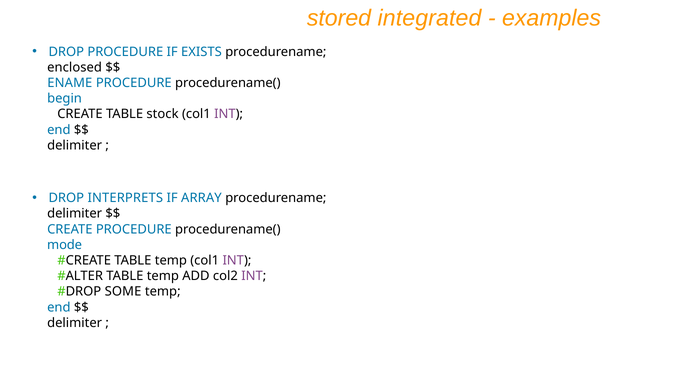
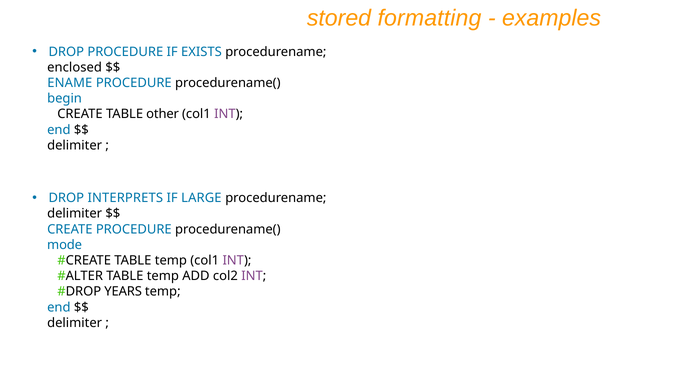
integrated: integrated -> formatting (429, 18)
stock: stock -> other (163, 114)
ARRAY: ARRAY -> LARGE (201, 198)
SOME: SOME -> YEARS (123, 292)
